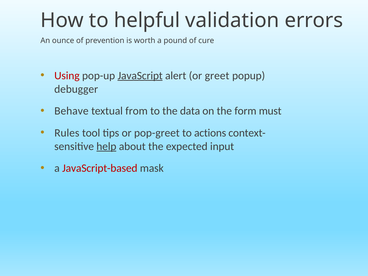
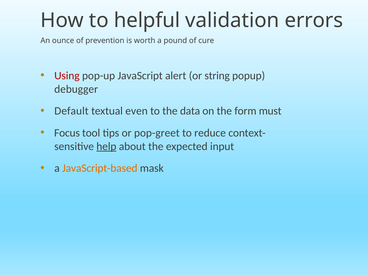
JavaScript underline: present -> none (140, 76)
greet: greet -> string (217, 76)
Behave: Behave -> Default (71, 111)
from: from -> even (137, 111)
Rules: Rules -> Focus (67, 133)
actions: actions -> reduce (210, 133)
JavaScript-based colour: red -> orange (100, 168)
